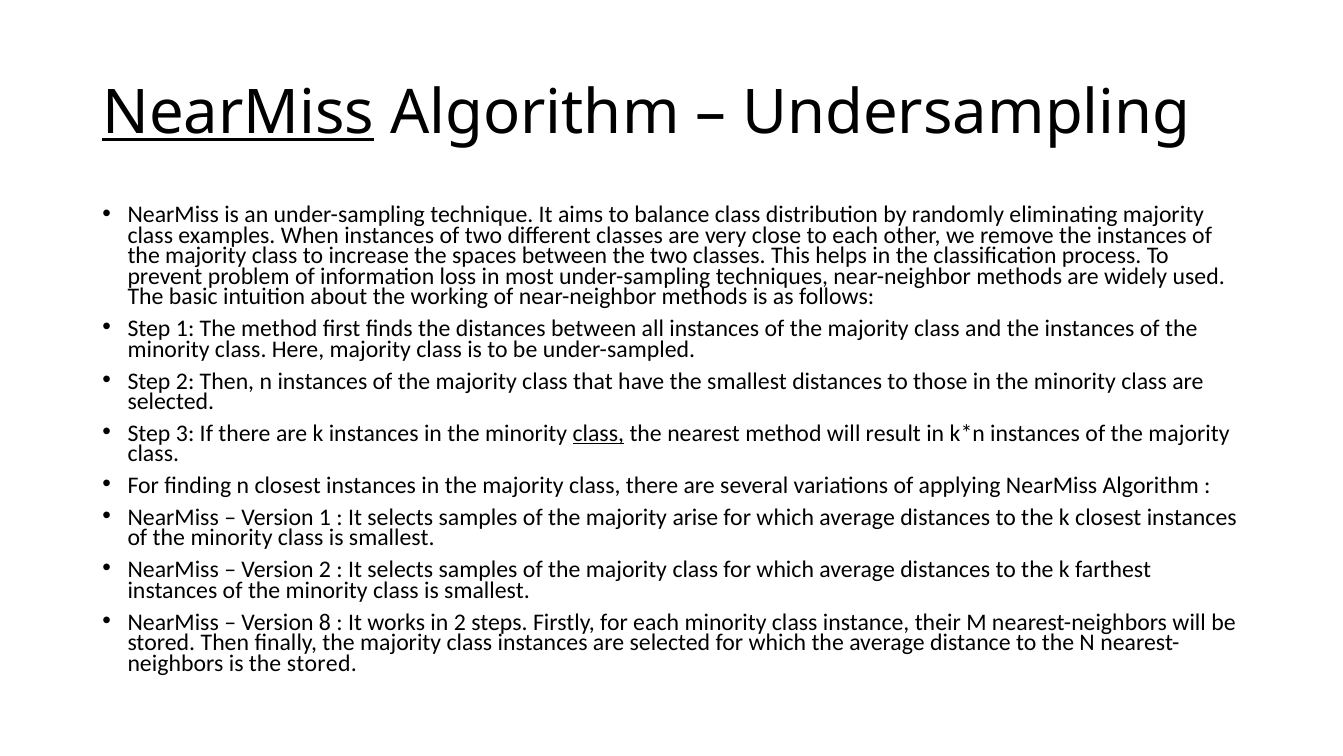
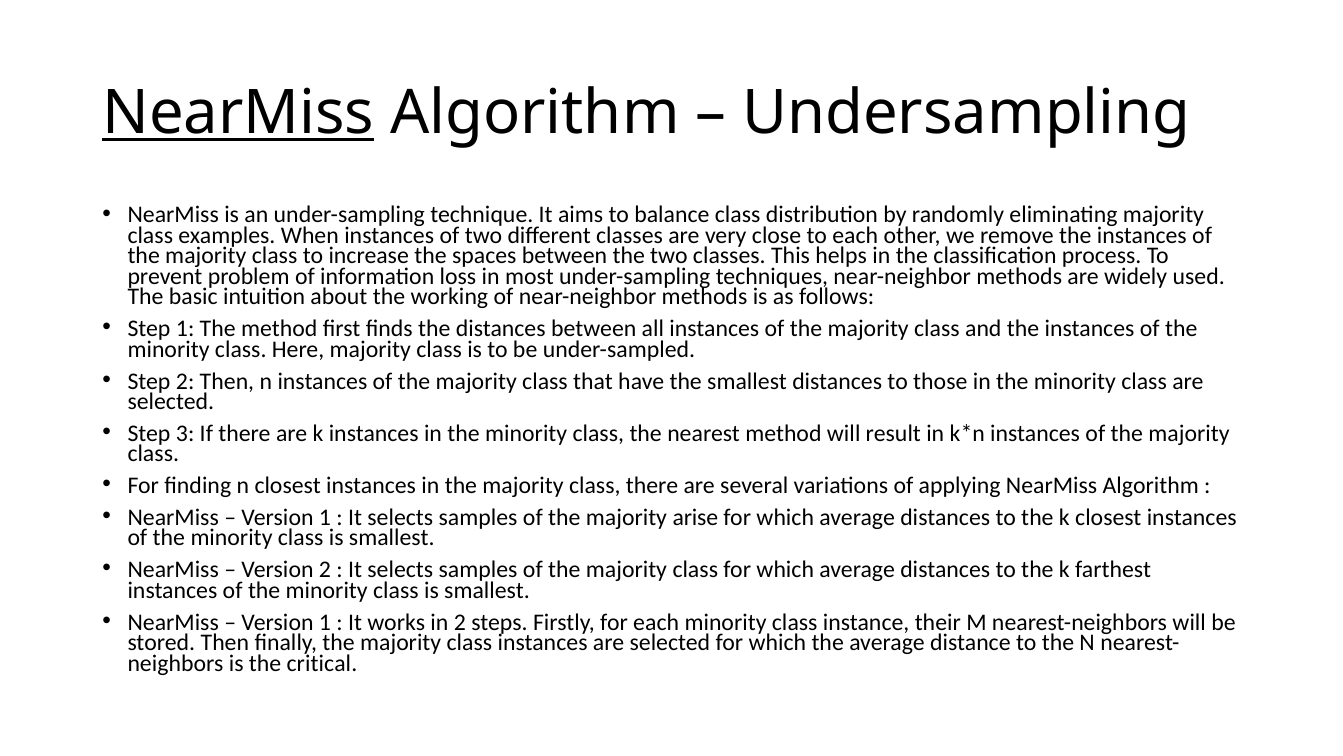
class underline: present -> none (598, 433)
8: 8 -> 1 (325, 622)
the stored: stored -> critical (322, 663)
